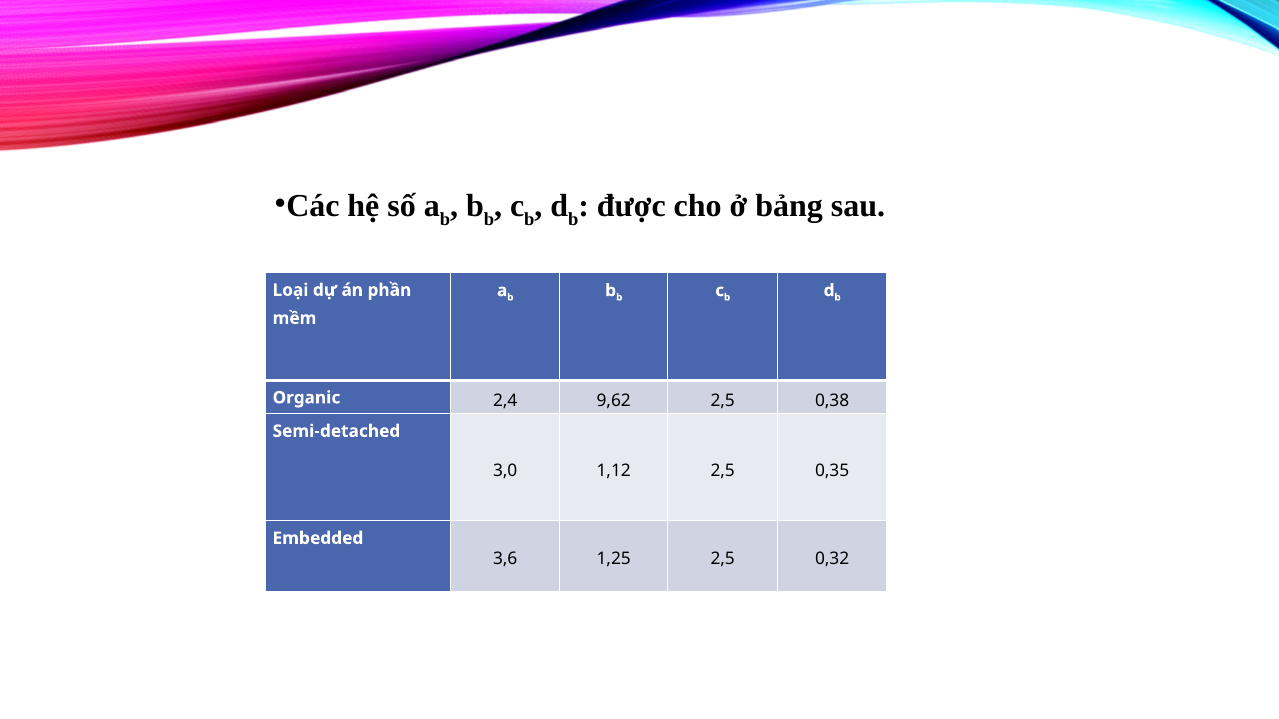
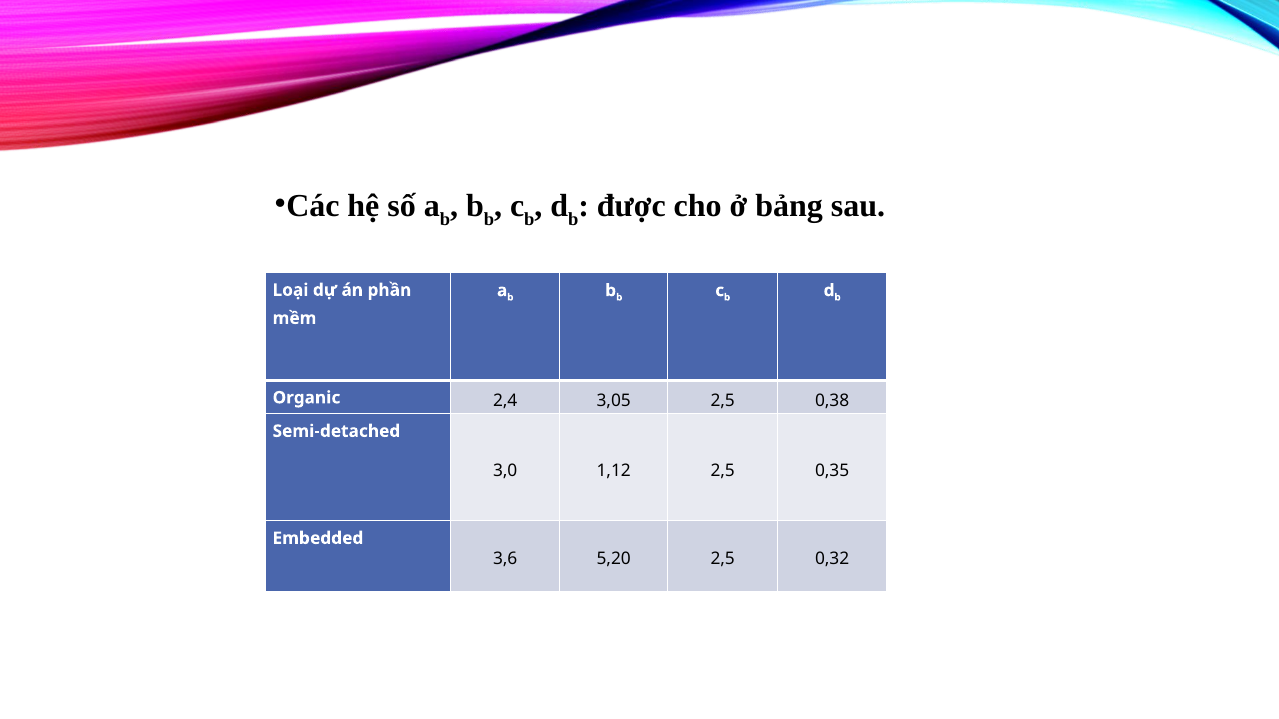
9,62: 9,62 -> 3,05 (614, 401)
1,25: 1,25 -> 5,20 (614, 560)
